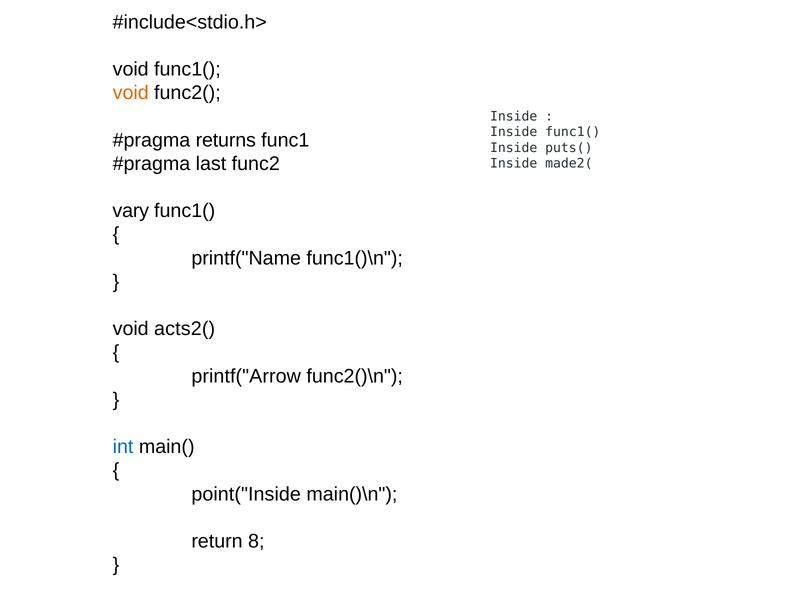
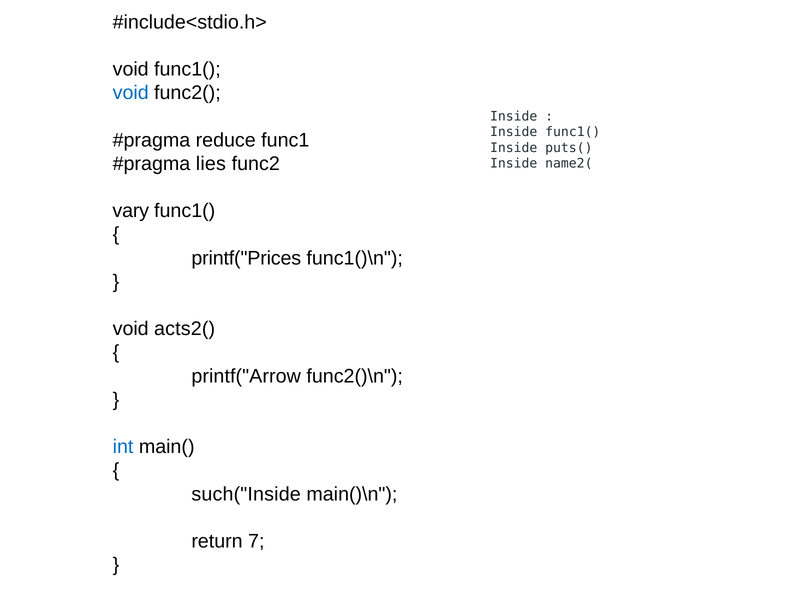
void colour: orange -> blue (131, 93)
returns: returns -> reduce (226, 140)
last: last -> lies (211, 164)
made2(: made2( -> name2( (569, 164)
printf("Name: printf("Name -> printf("Prices (246, 258)
point("Inside: point("Inside -> such("Inside (246, 494)
8: 8 -> 7 (256, 541)
